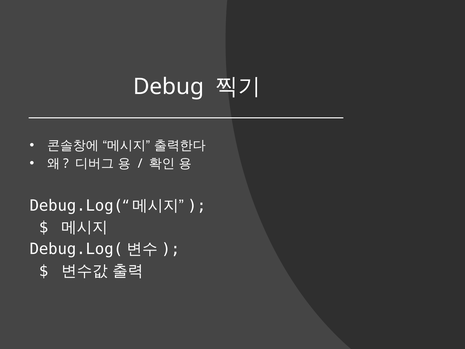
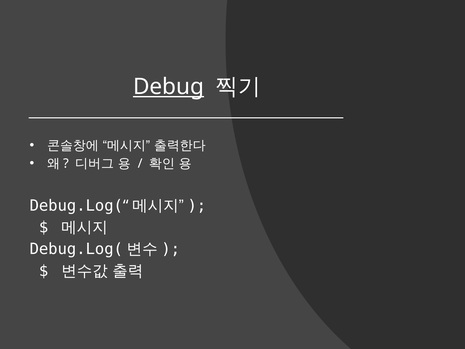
Debug underline: none -> present (169, 87)
